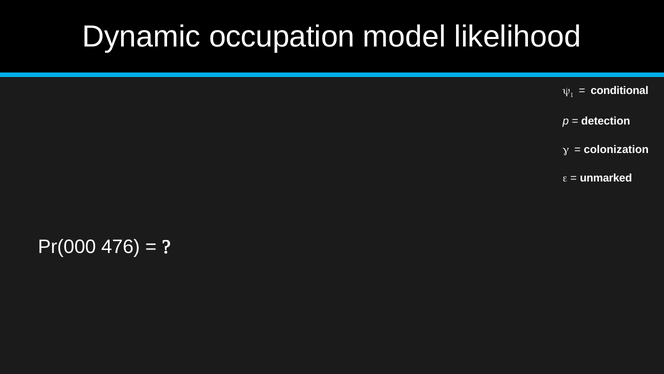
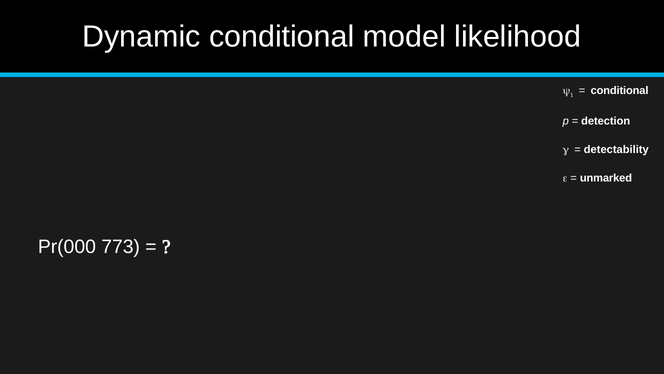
Dynamic occupation: occupation -> conditional (282, 37)
colonization: colonization -> detectability (616, 149)
476: 476 -> 773 (121, 246)
